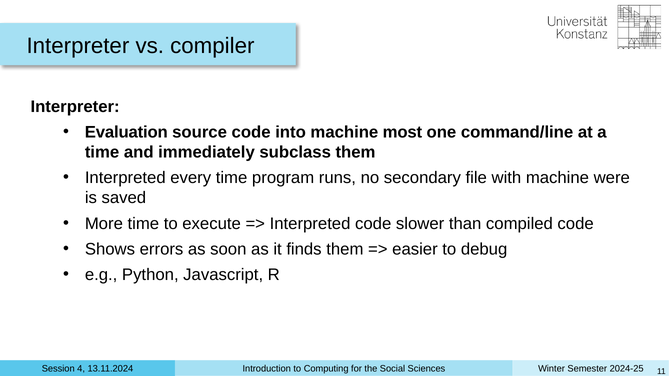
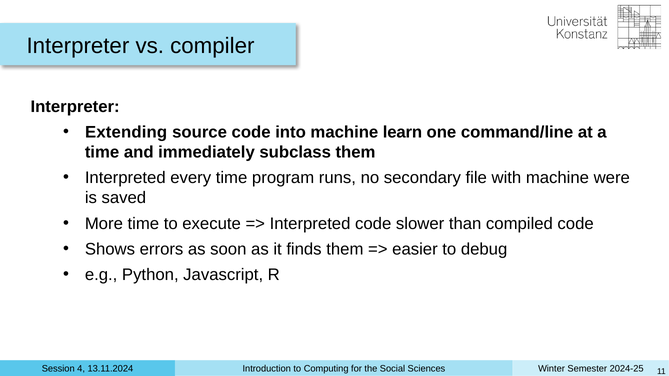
Evaluation: Evaluation -> Extending (126, 132)
most: most -> learn (402, 132)
